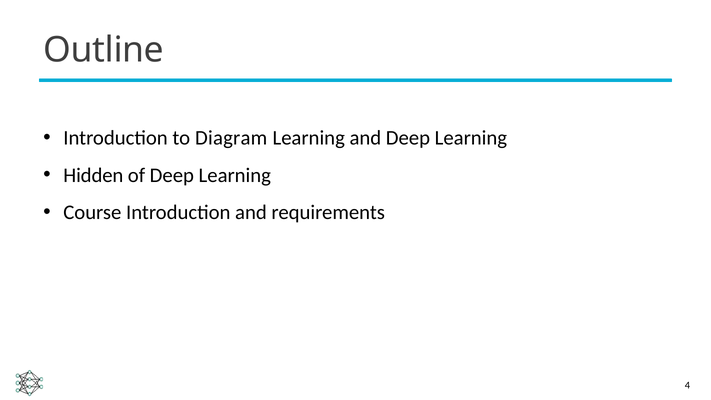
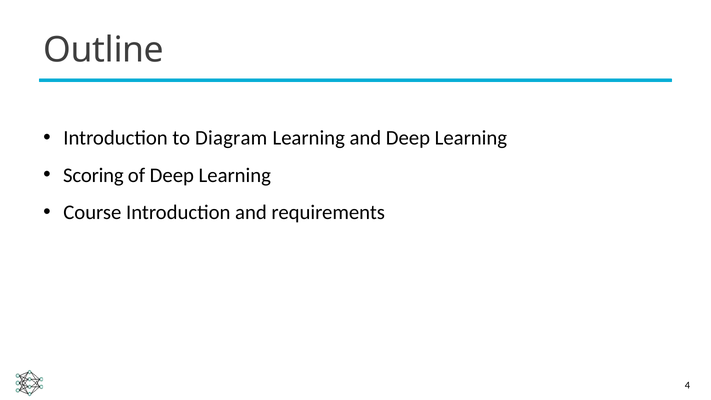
Hidden: Hidden -> Scoring (93, 175)
